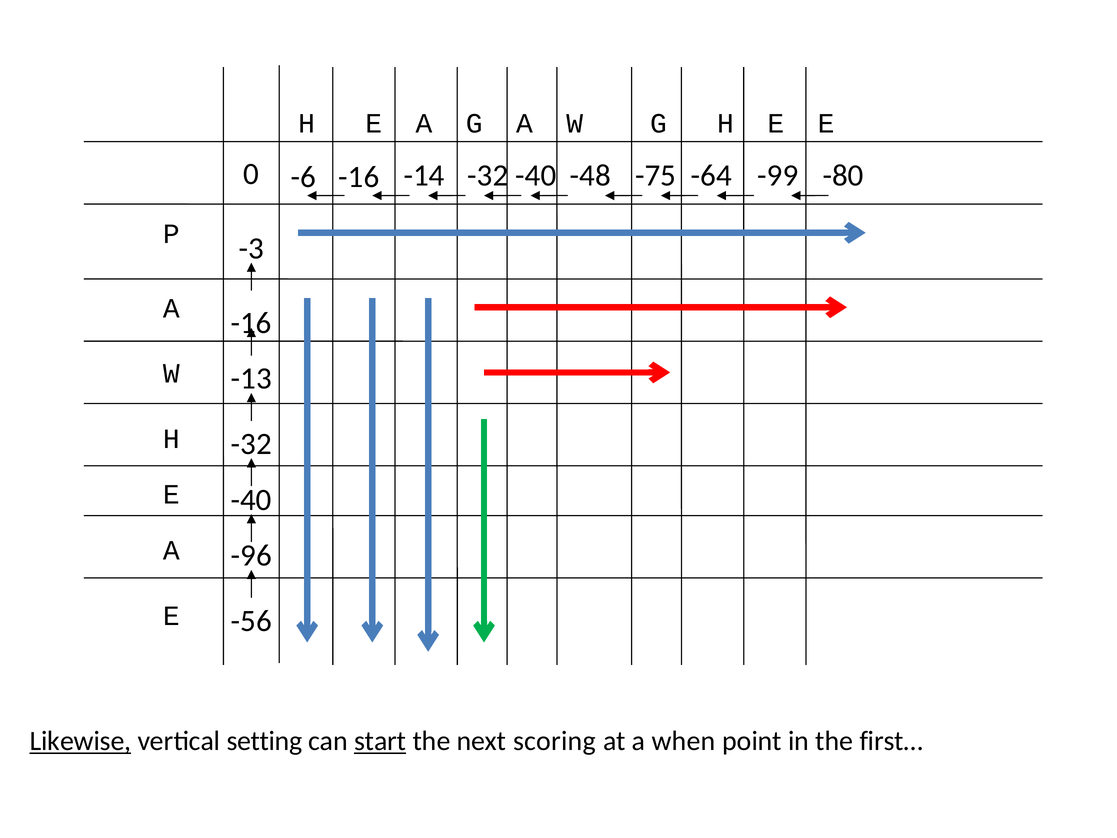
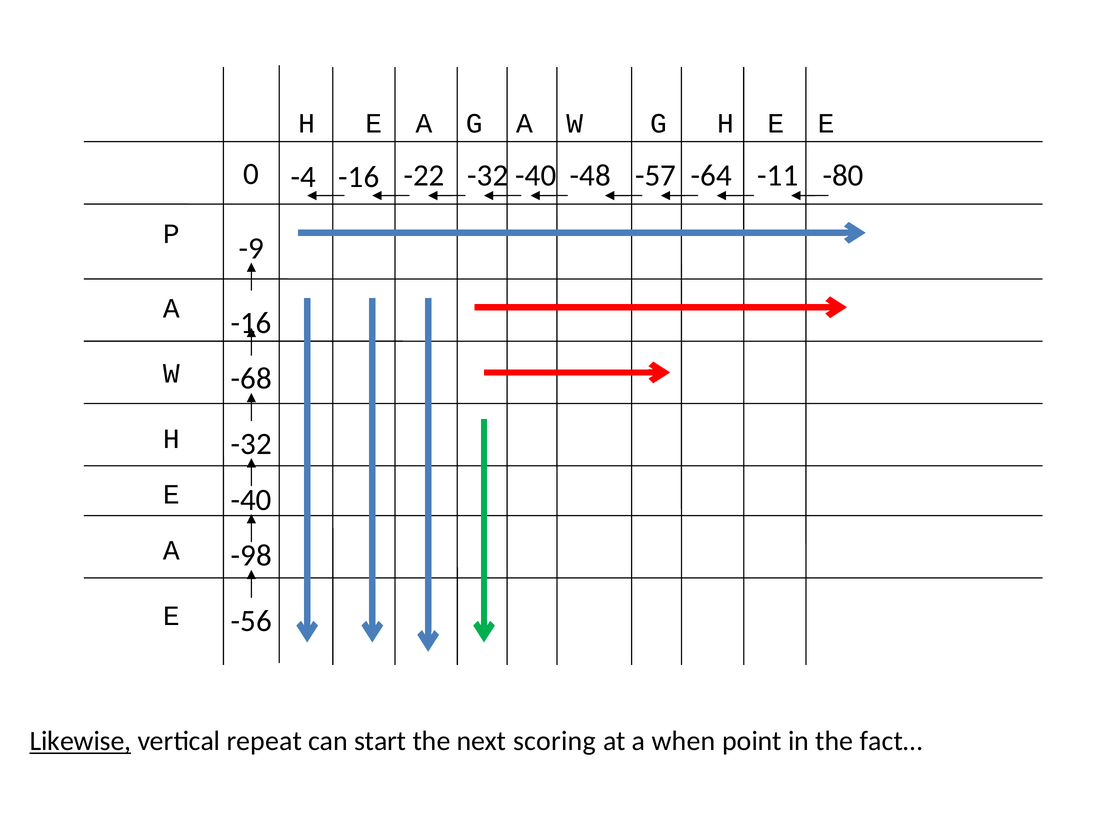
-6: -6 -> -4 (303, 177)
-14: -14 -> -22 (424, 175)
-75: -75 -> -57 (655, 175)
-99: -99 -> -11 (778, 175)
-3: -3 -> -9 (251, 248)
-13: -13 -> -68 (251, 379)
-96: -96 -> -98 (251, 556)
setting: setting -> repeat (264, 741)
start underline: present -> none (380, 741)
first…: first… -> fact… (891, 741)
